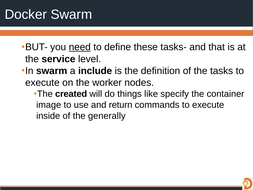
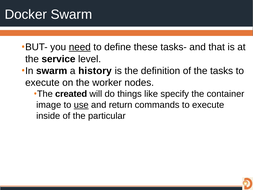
include: include -> history (95, 71)
use underline: none -> present (81, 105)
generally: generally -> particular (107, 116)
